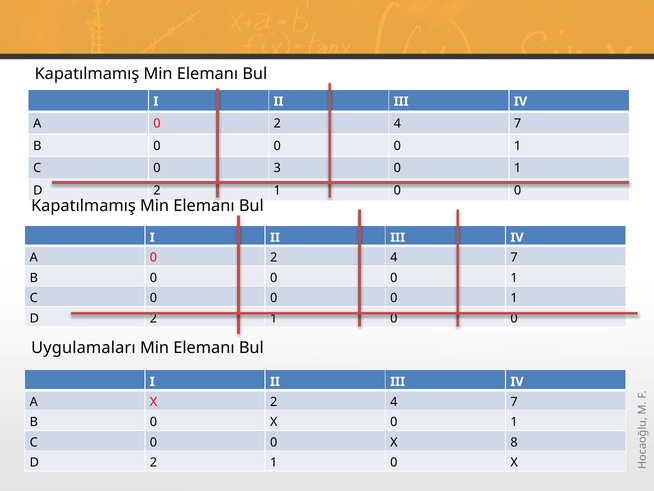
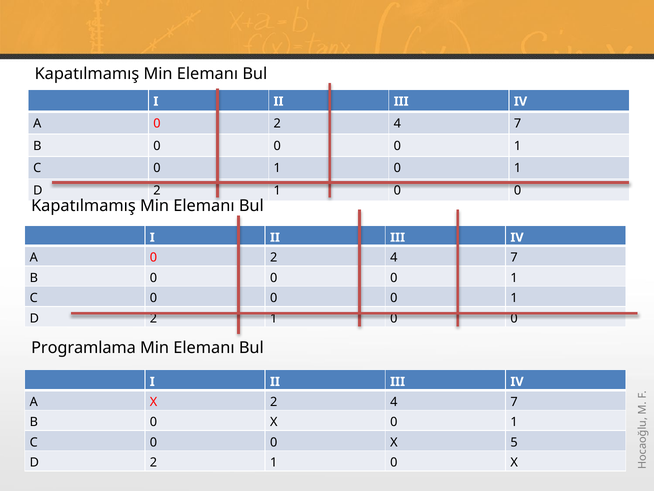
C 0 3: 3 -> 1 (277, 168)
Uygulamaları: Uygulamaları -> Programlama (84, 348)
8: 8 -> 5 (514, 442)
